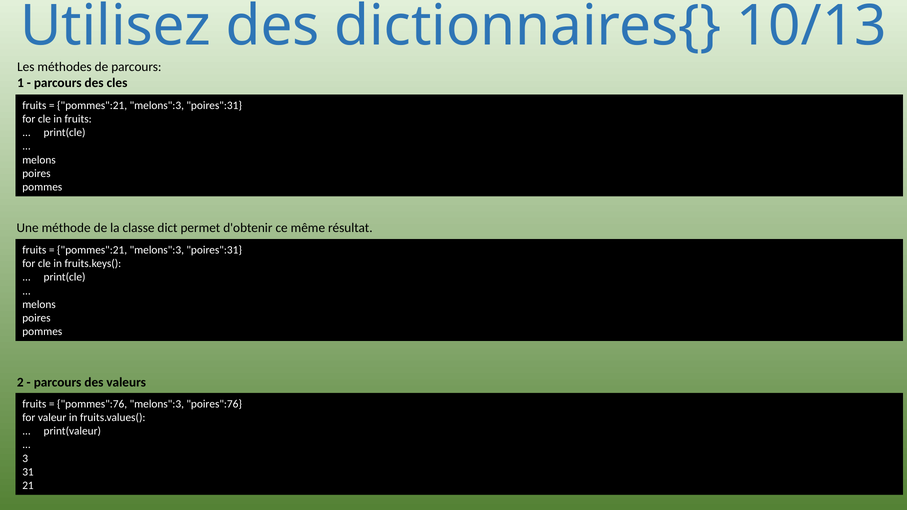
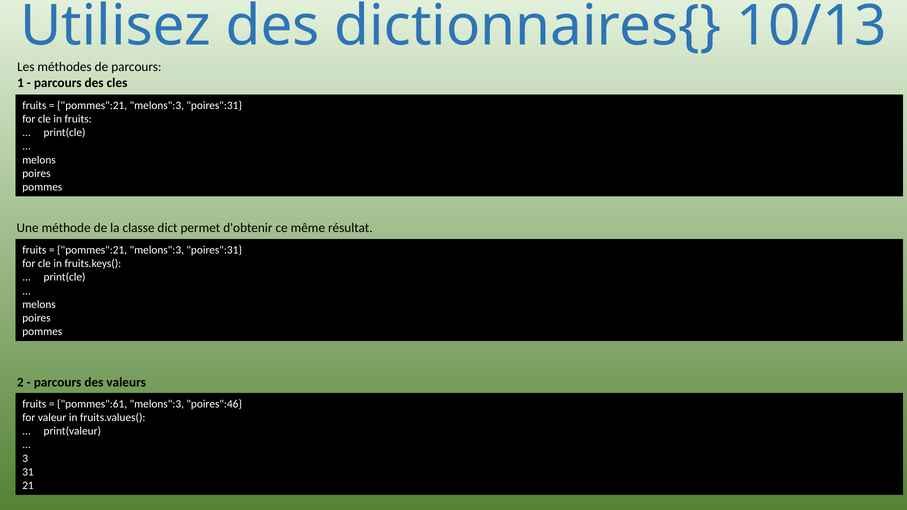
pommes":76: pommes":76 -> pommes":61 (92, 404)
poires":76: poires":76 -> poires":46 (214, 404)
